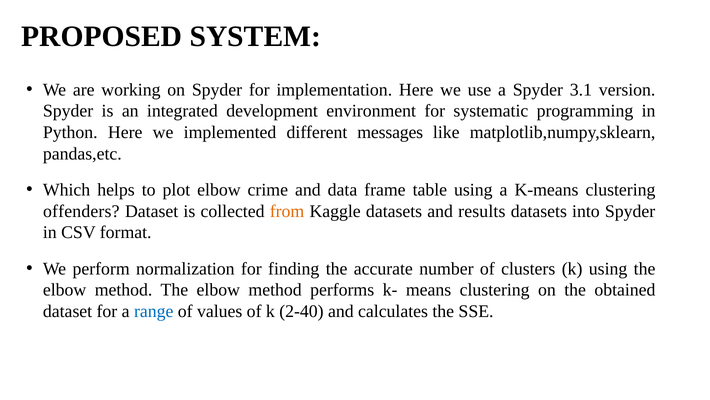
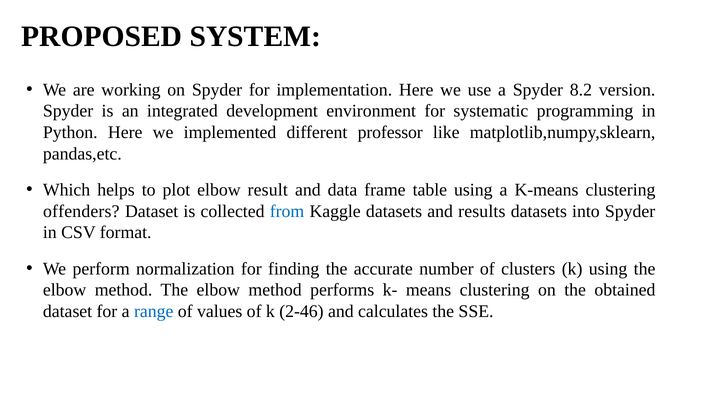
3.1: 3.1 -> 8.2 (581, 90)
messages: messages -> professor (390, 132)
crime: crime -> result (268, 190)
from colour: orange -> blue (287, 211)
2-40: 2-40 -> 2-46 (301, 311)
